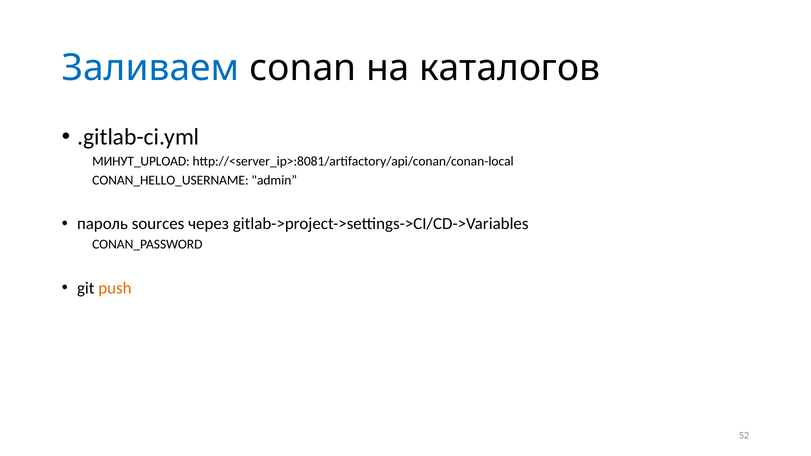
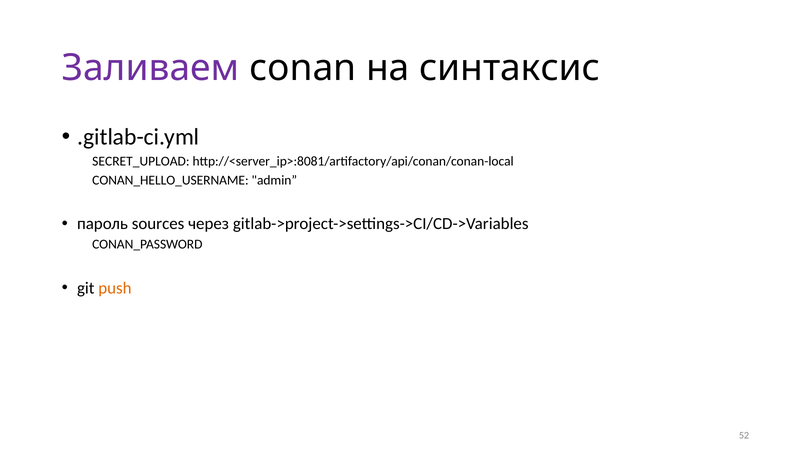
Заливаем colour: blue -> purple (151, 68)
каталогов: каталогов -> синтаксис (510, 68)
МИНУТ_UPLOAD: МИНУТ_UPLOAD -> SECRET_UPLOAD (141, 161)
